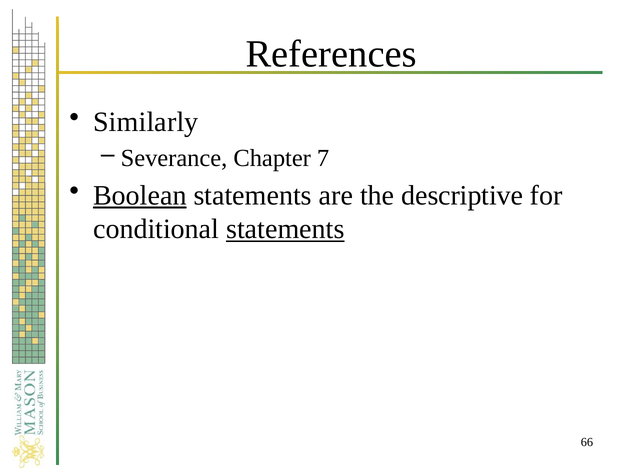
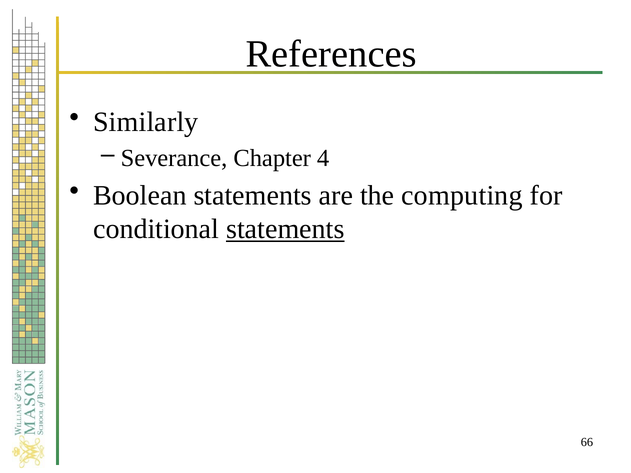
7: 7 -> 4 (323, 158)
Boolean underline: present -> none (140, 196)
descriptive: descriptive -> computing (462, 196)
